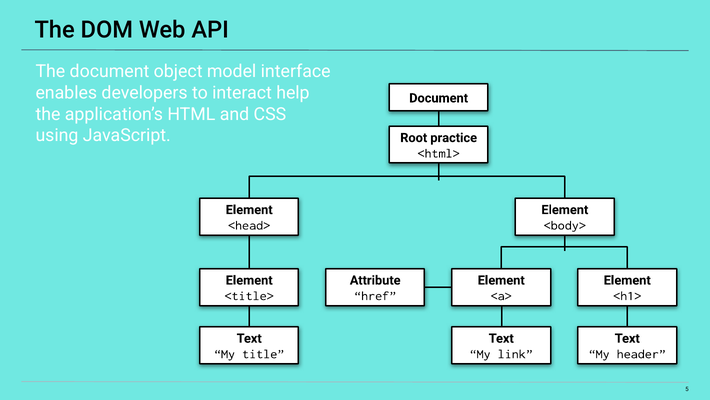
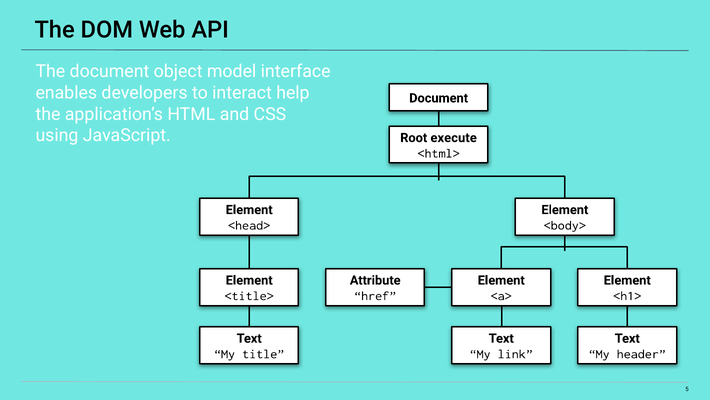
practice: practice -> execute (454, 138)
